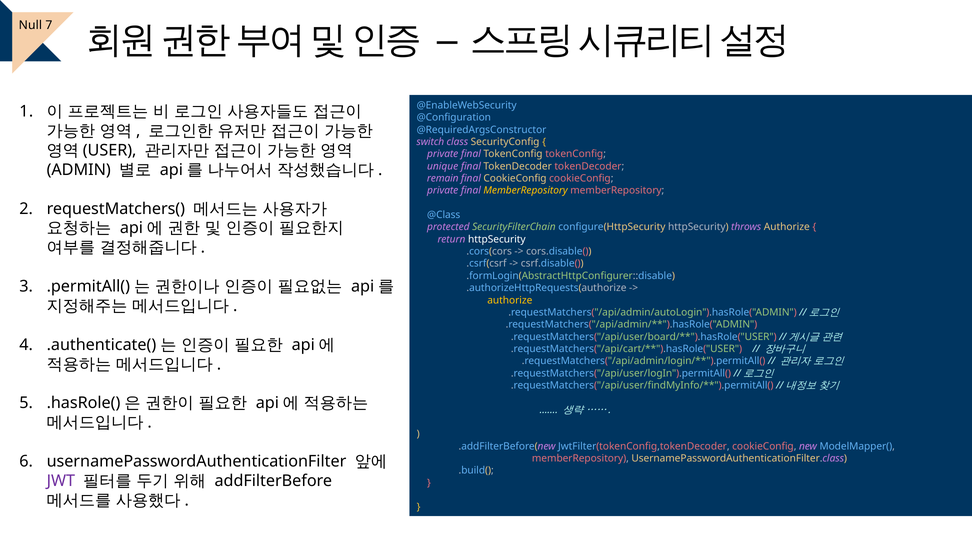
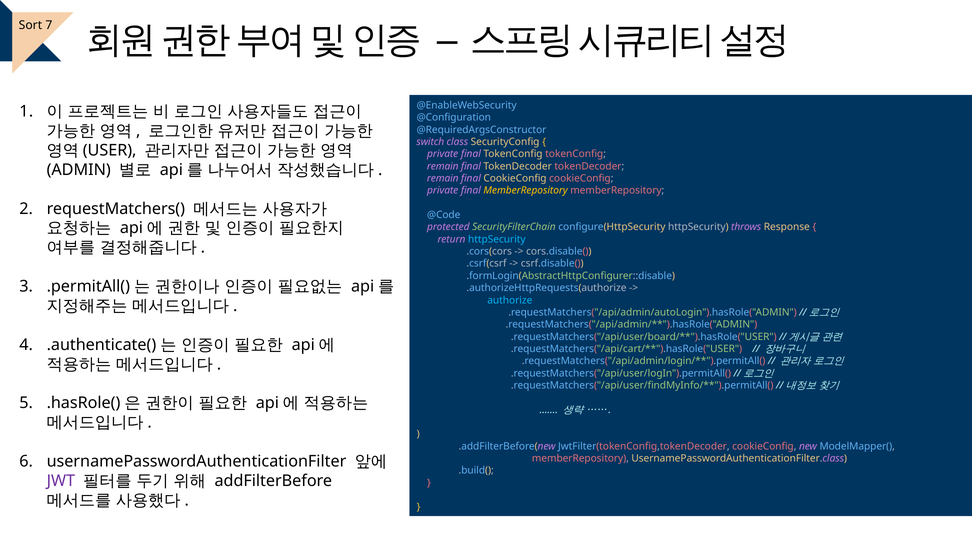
Null: Null -> Sort (30, 25)
unique: unique -> remain (443, 166)
@Class: @Class -> @Code (444, 215)
throws Authorize: Authorize -> Response (787, 227)
httpSecurity colour: white -> light blue (497, 239)
authorize colour: yellow -> light blue (510, 300)
